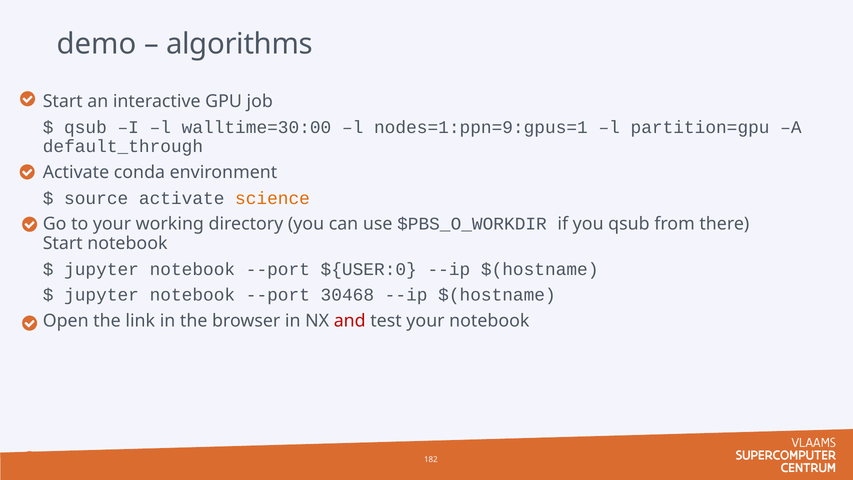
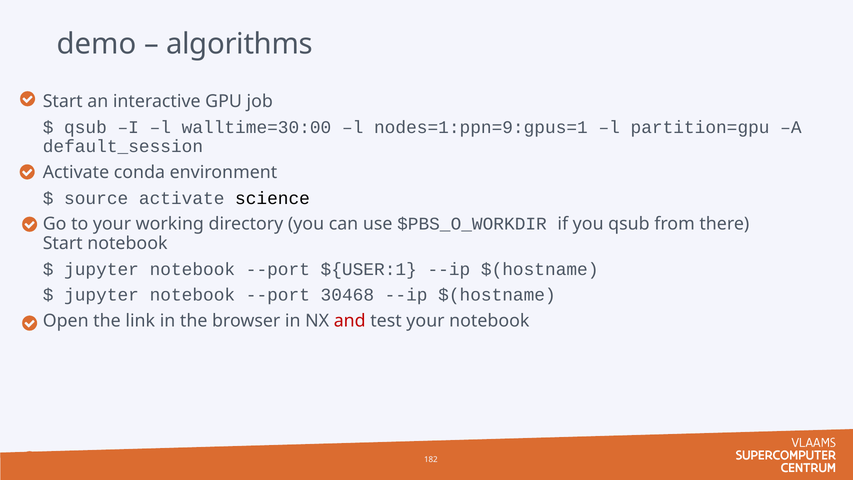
default_through: default_through -> default_session (123, 146)
science colour: orange -> black (273, 198)
${USER:0: ${USER:0 -> ${USER:1 (369, 269)
